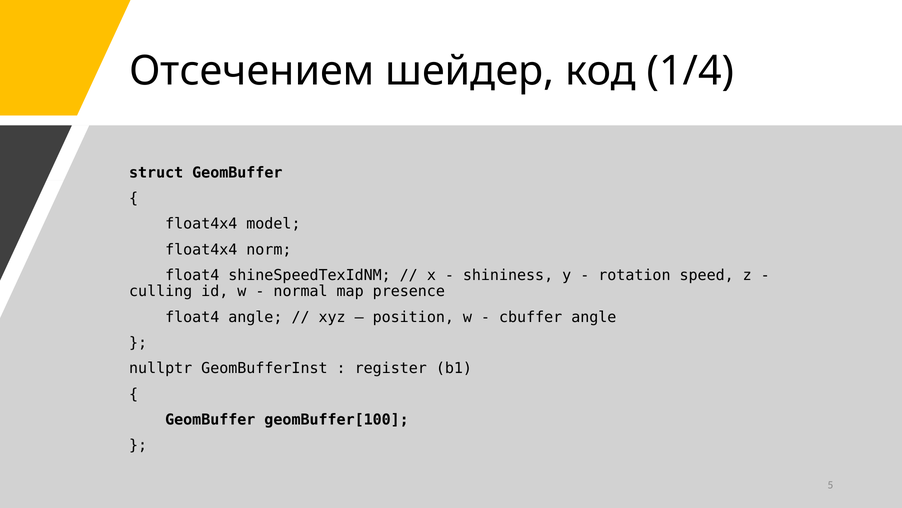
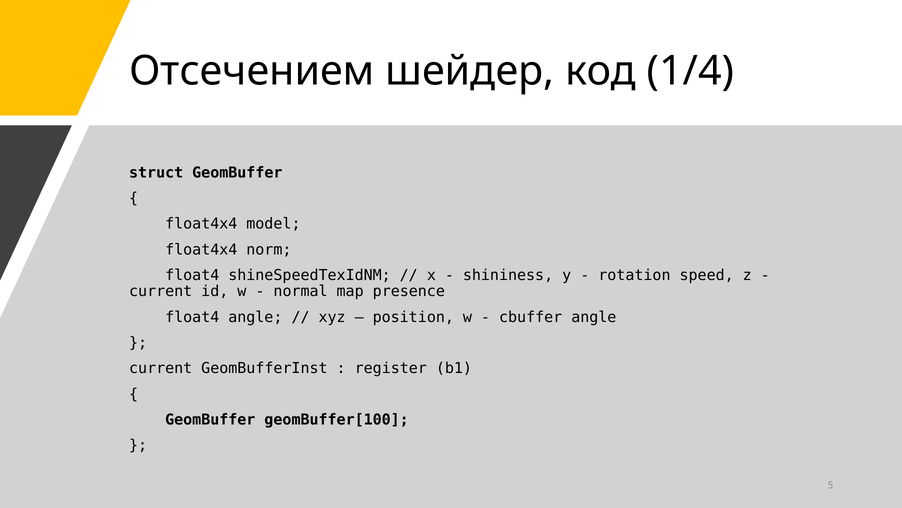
culling: culling -> current (161, 291)
nullptr: nullptr -> current (161, 368)
